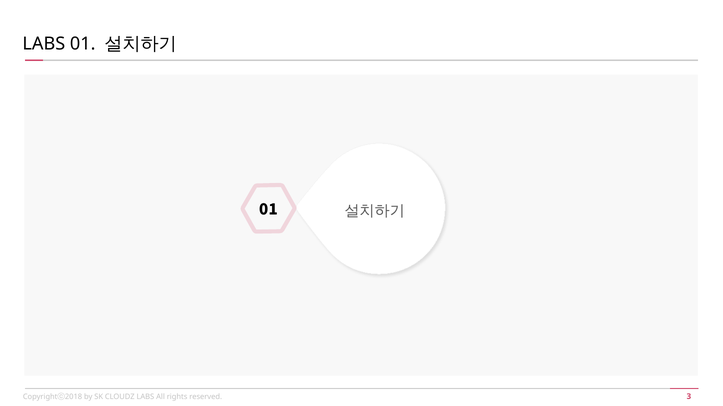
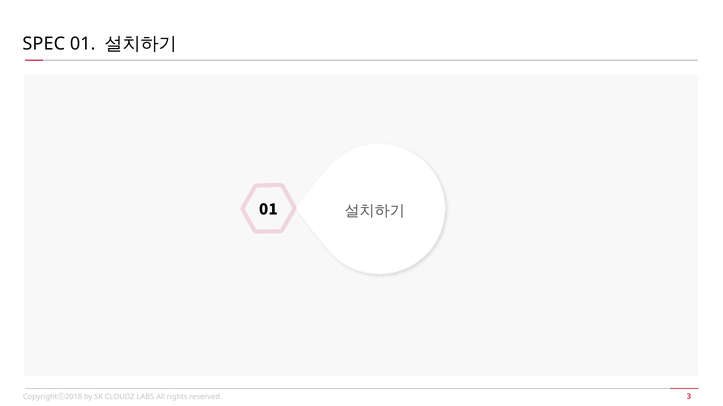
LABS: LABS -> SPEC (44, 44)
